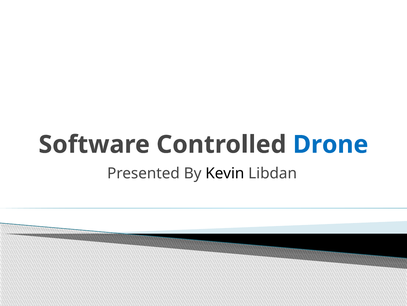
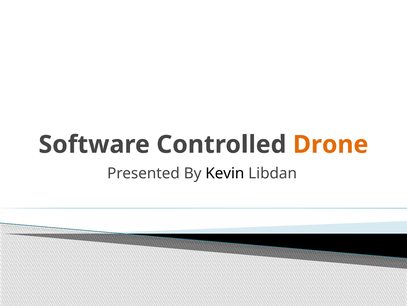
Drone colour: blue -> orange (331, 144)
